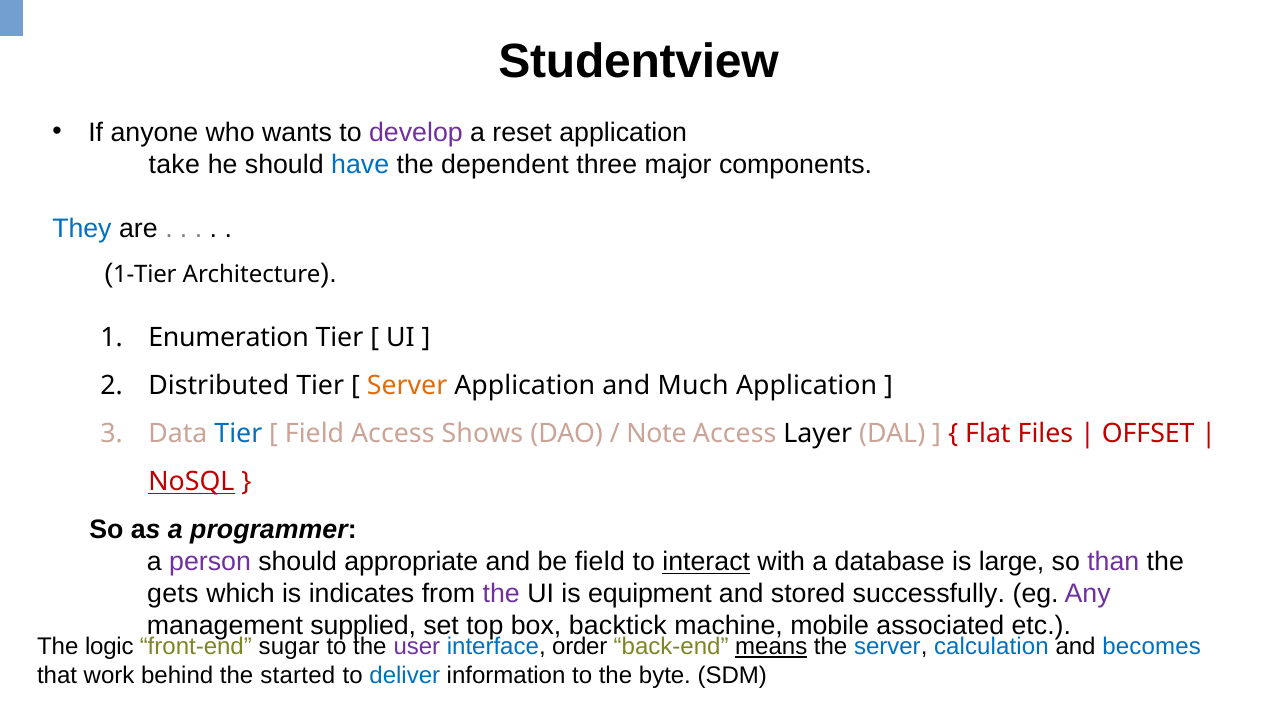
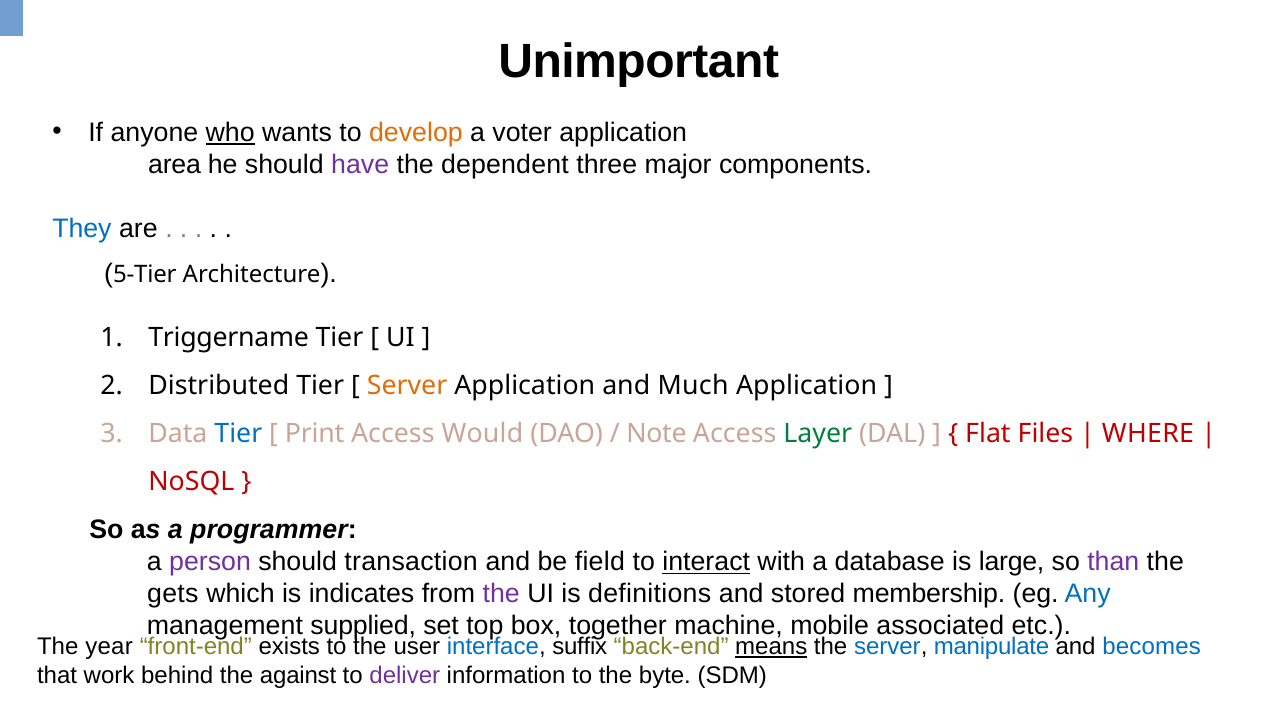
Studentview: Studentview -> Unimportant (639, 62)
who underline: none -> present (230, 133)
develop colour: purple -> orange (416, 133)
reset: reset -> voter (522, 133)
take: take -> area (175, 165)
have colour: blue -> purple (360, 165)
1-Tier: 1-Tier -> 5-Tier (145, 274)
Enumeration: Enumeration -> Triggername (229, 338)
Field: Field -> Print (315, 434)
Shows: Shows -> Would (482, 434)
Layer colour: black -> green (818, 434)
OFFSET: OFFSET -> WHERE (1148, 434)
NoSQL underline: present -> none (191, 482)
appropriate: appropriate -> transaction (411, 562)
equipment: equipment -> definitions (650, 594)
successfully: successfully -> membership (929, 594)
Any colour: purple -> blue (1088, 594)
backtick: backtick -> together (618, 626)
logic: logic -> year (109, 647)
sugar: sugar -> exists (289, 647)
user colour: purple -> black (417, 647)
order: order -> suffix (580, 647)
calculation: calculation -> manipulate (992, 647)
started: started -> against (298, 675)
deliver colour: blue -> purple (405, 675)
